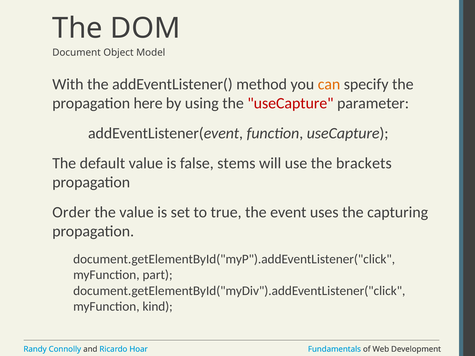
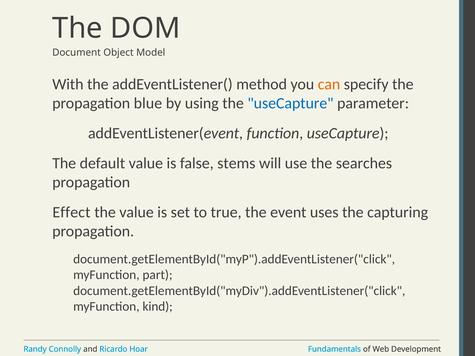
here: here -> blue (148, 103)
useCapture colour: red -> blue (291, 103)
brackets: brackets -> searches (364, 163)
Order: Order -> Effect (71, 212)
